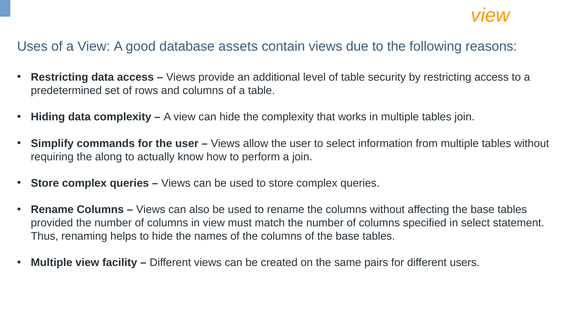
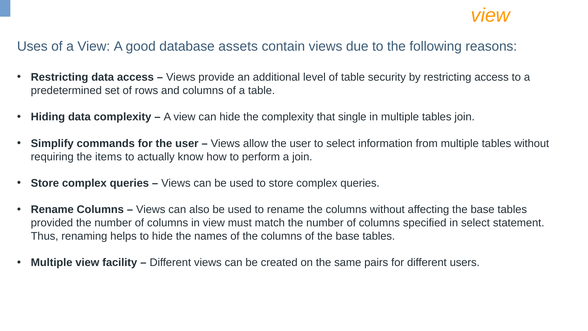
works: works -> single (352, 117)
along: along -> items (108, 157)
